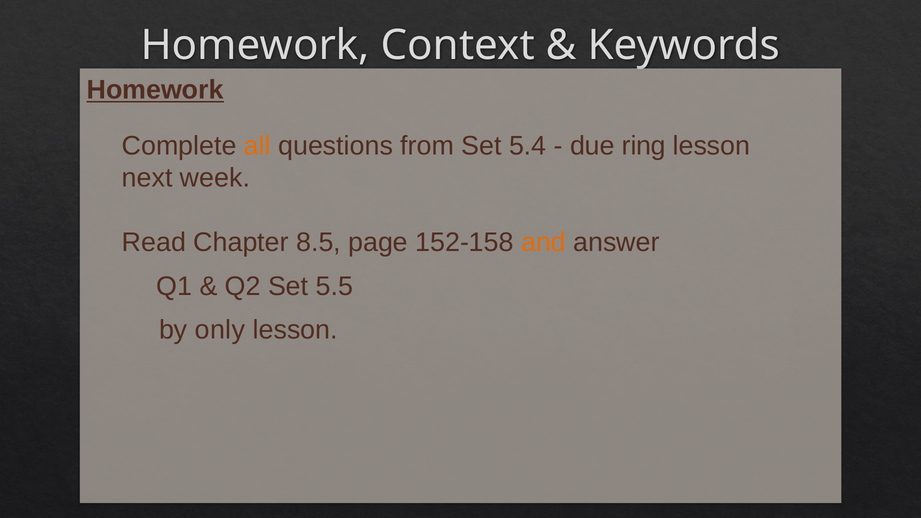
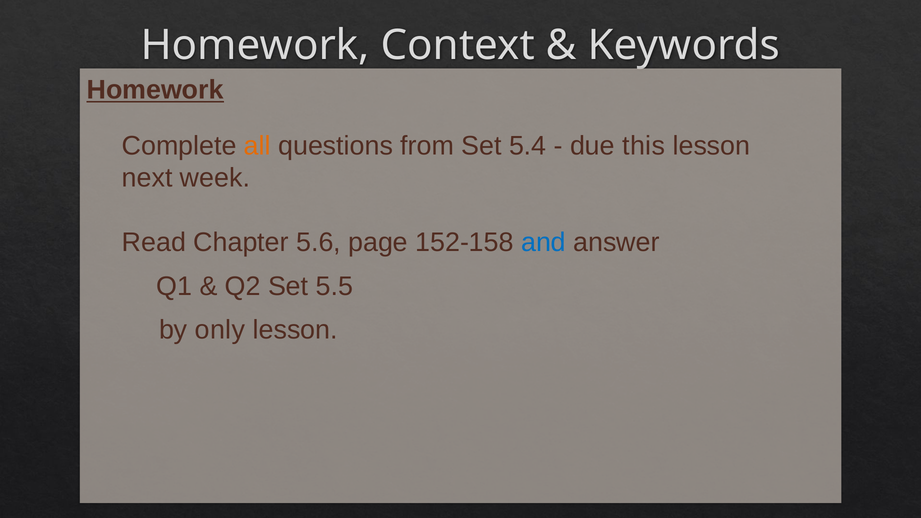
ring: ring -> this (644, 146)
8.5: 8.5 -> 5.6 (319, 242)
and colour: orange -> blue (543, 242)
